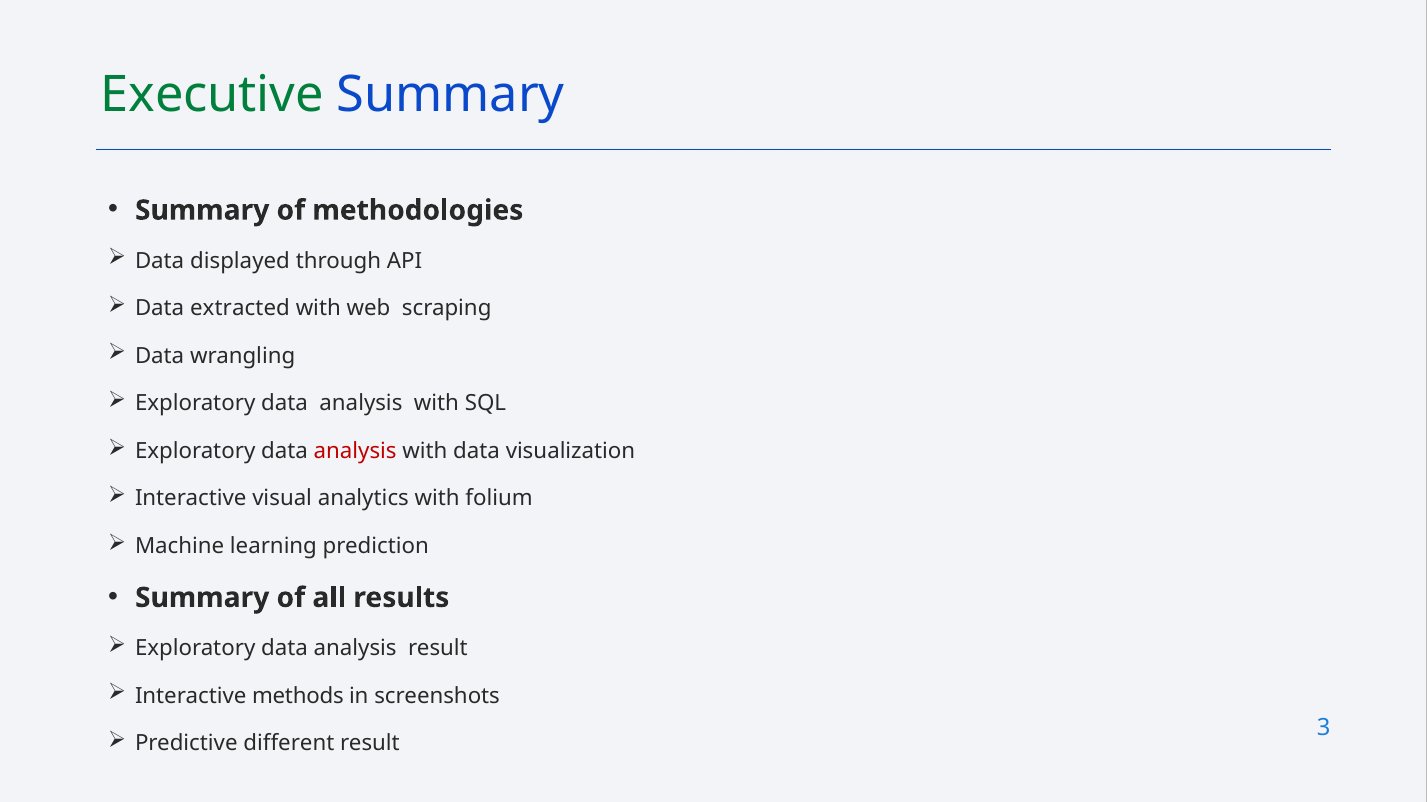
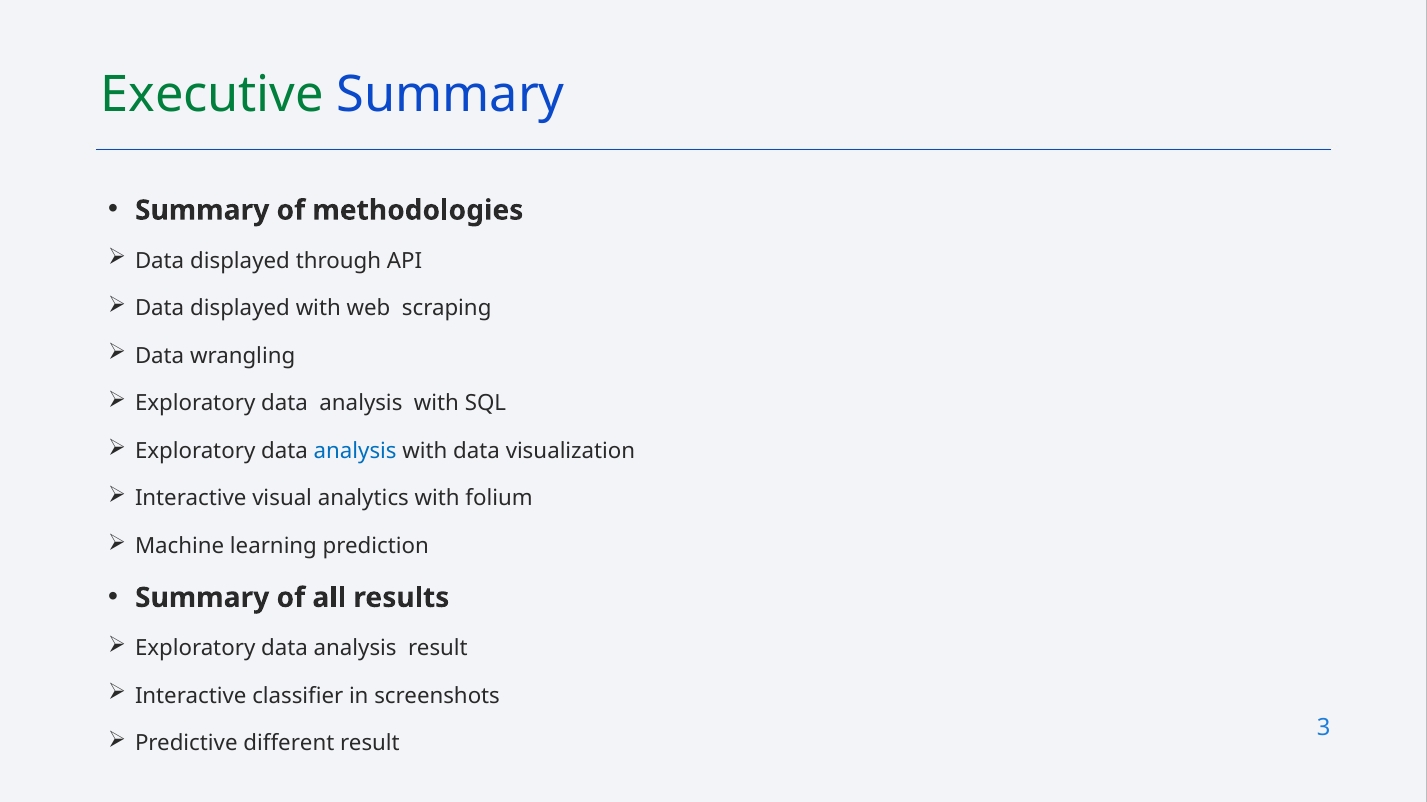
extracted: extracted -> displayed (240, 309)
analysis colour: red -> blue (355, 451)
methods: methods -> classifier (298, 696)
